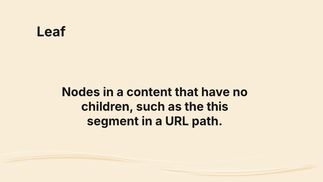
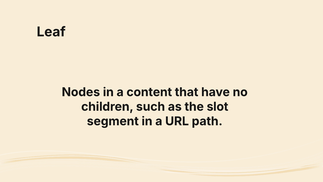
this: this -> slot (217, 107)
